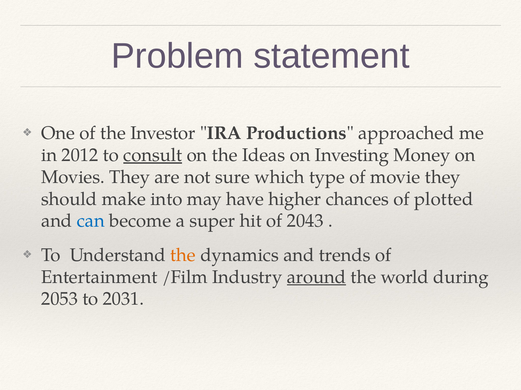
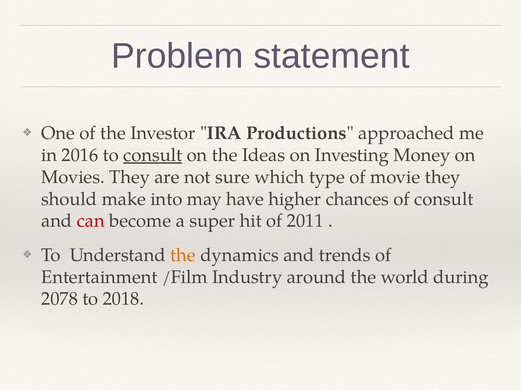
2012: 2012 -> 2016 (80, 155)
of plotted: plotted -> consult (444, 199)
can colour: blue -> red (91, 221)
2043: 2043 -> 2011 (305, 221)
around underline: present -> none (316, 278)
2053: 2053 -> 2078 (60, 300)
2031: 2031 -> 2018 (123, 300)
